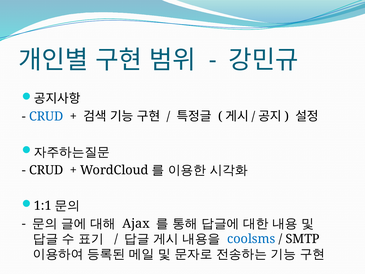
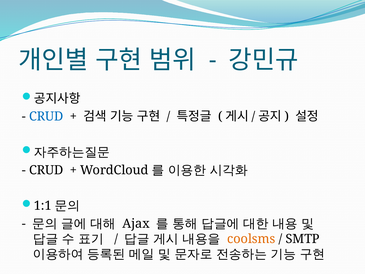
coolsms colour: blue -> orange (251, 239)
